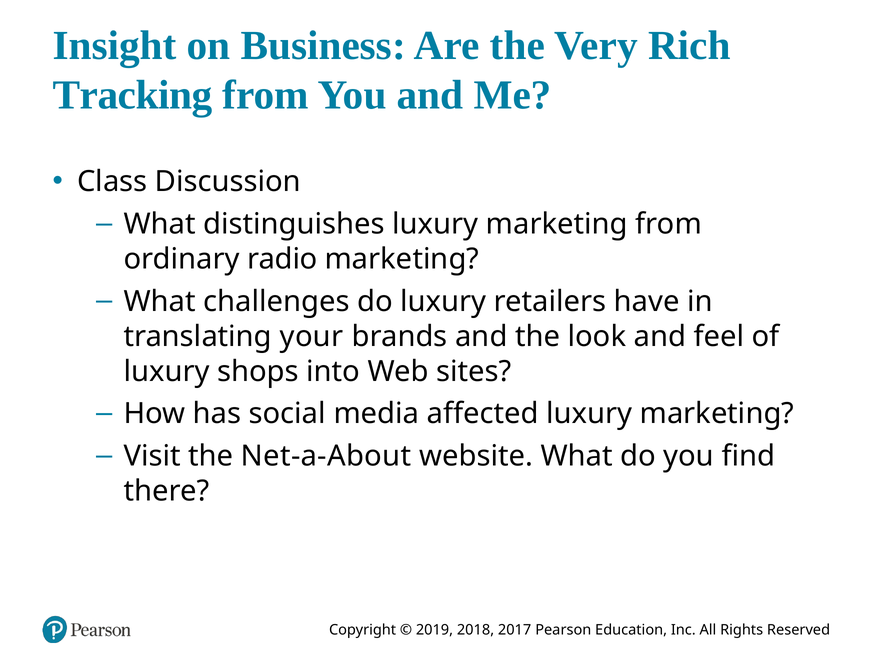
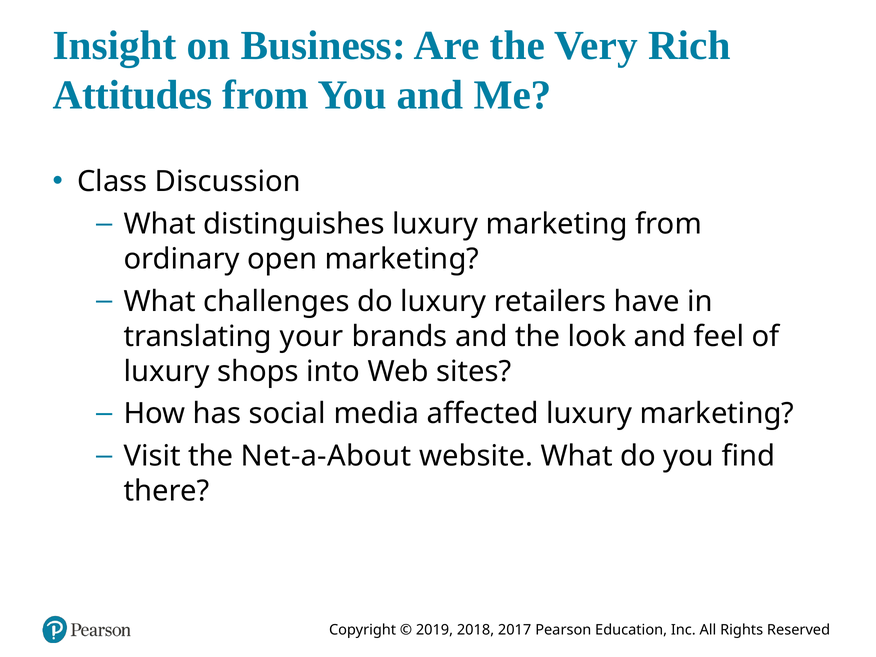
Tracking: Tracking -> Attitudes (133, 95)
radio: radio -> open (282, 259)
